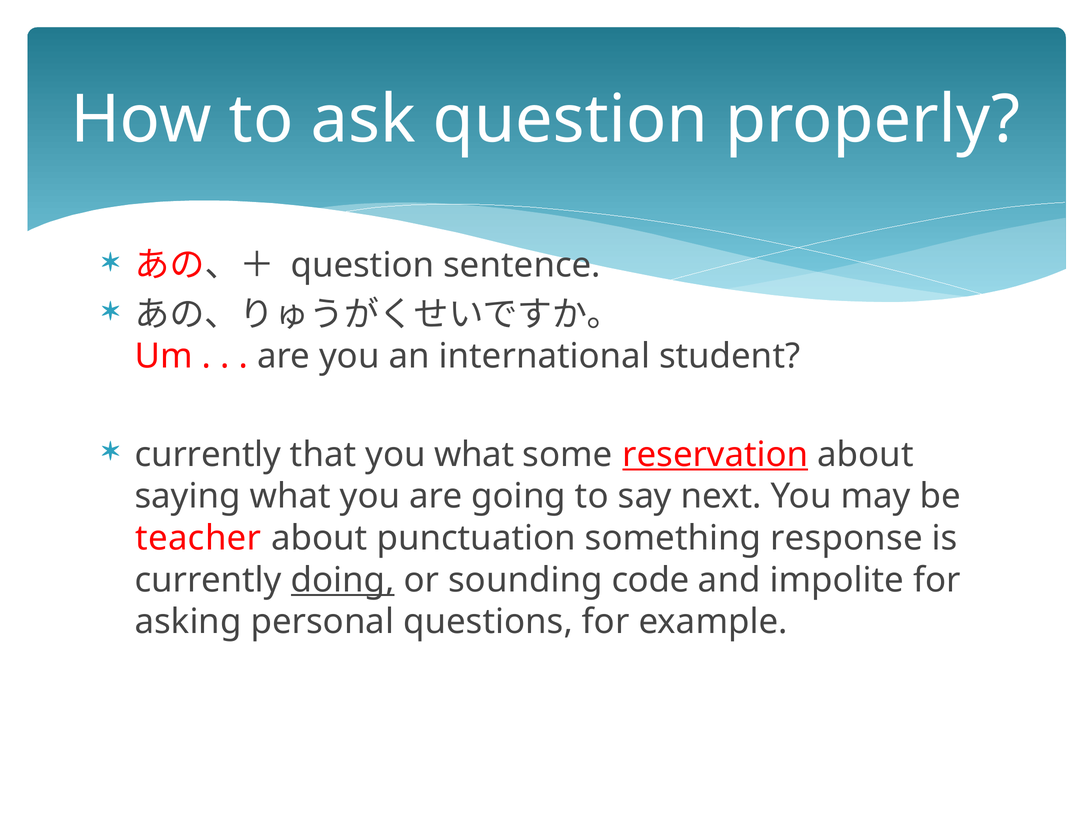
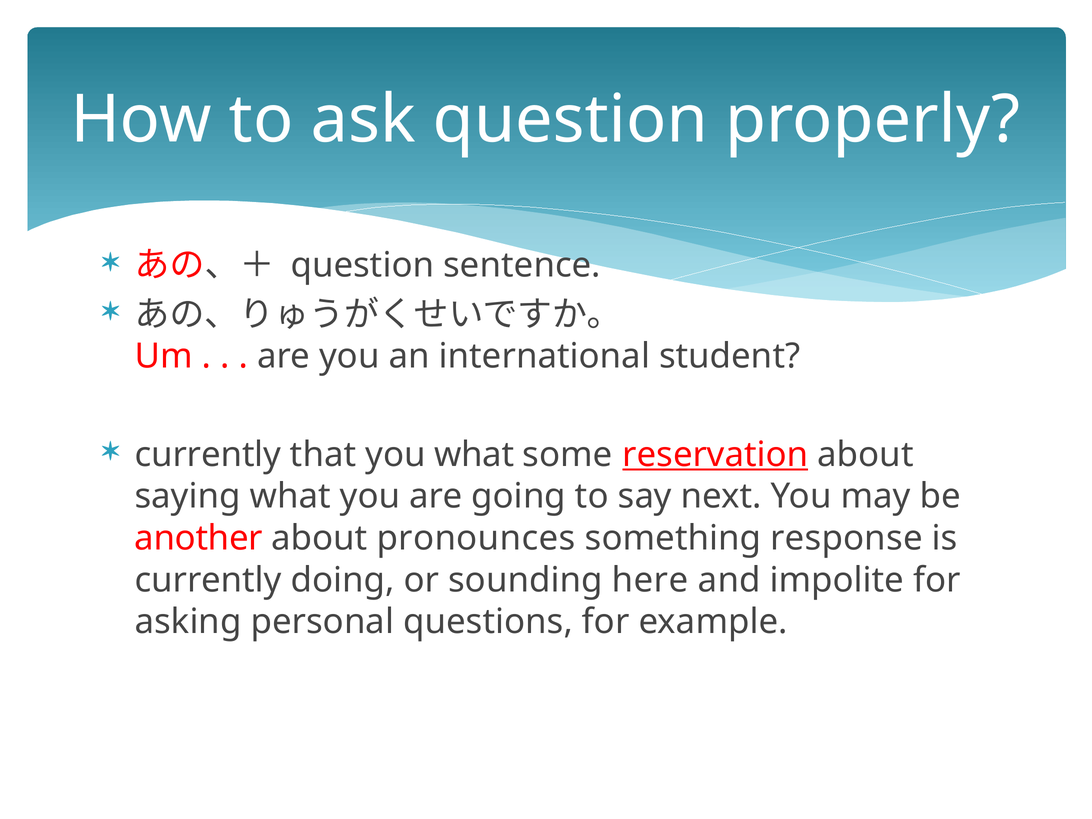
teacher: teacher -> another (199, 538)
punctuation: punctuation -> pronounces (476, 538)
doing underline: present -> none (343, 580)
code: code -> here (650, 580)
